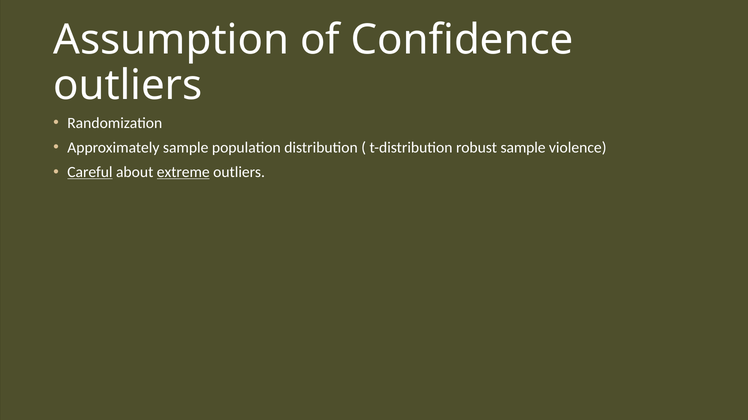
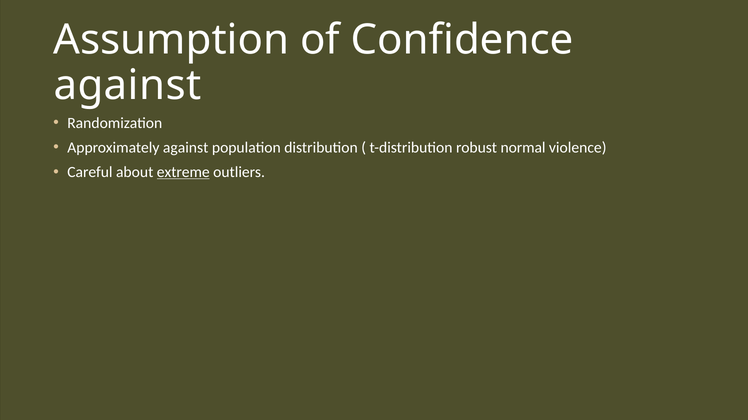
outliers: outliers -> against (128, 86)
Approximately sample: sample -> against (186, 148)
robust sample: sample -> normal (523, 148)
Careful underline: present -> none (90, 172)
